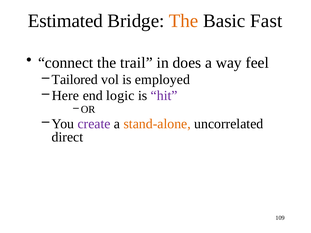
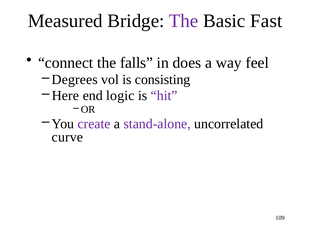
Estimated: Estimated -> Measured (65, 21)
The colour: orange -> purple (184, 21)
trail: trail -> falls (137, 63)
Tailored: Tailored -> Degrees (75, 80)
employed: employed -> consisting (163, 80)
stand-alone colour: orange -> purple (157, 124)
direct: direct -> curve (67, 137)
